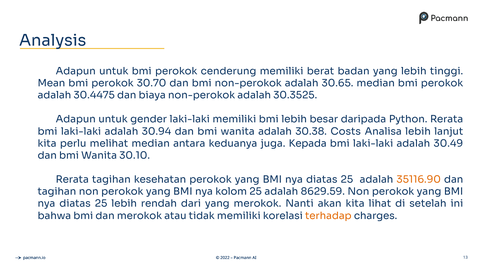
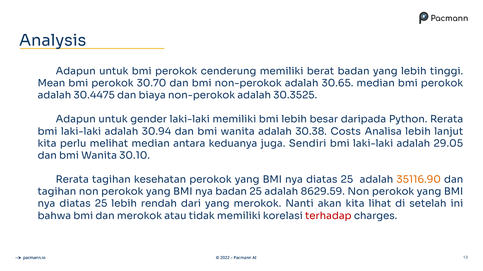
Kepada: Kepada -> Sendiri (308, 144)
30.49: 30.49 -> 29.05 (448, 144)
nya kolom: kolom -> badan (231, 192)
terhadap colour: orange -> red (328, 216)
